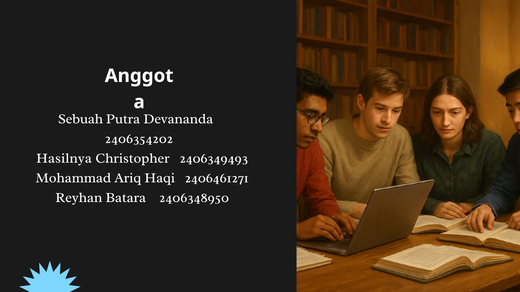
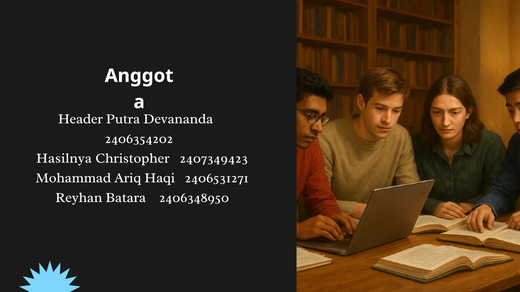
Sebuah: Sebuah -> Header (81, 119)
2406349493: 2406349493 -> 2407349423 (214, 158)
2406461271: 2406461271 -> 2406531271 (217, 178)
